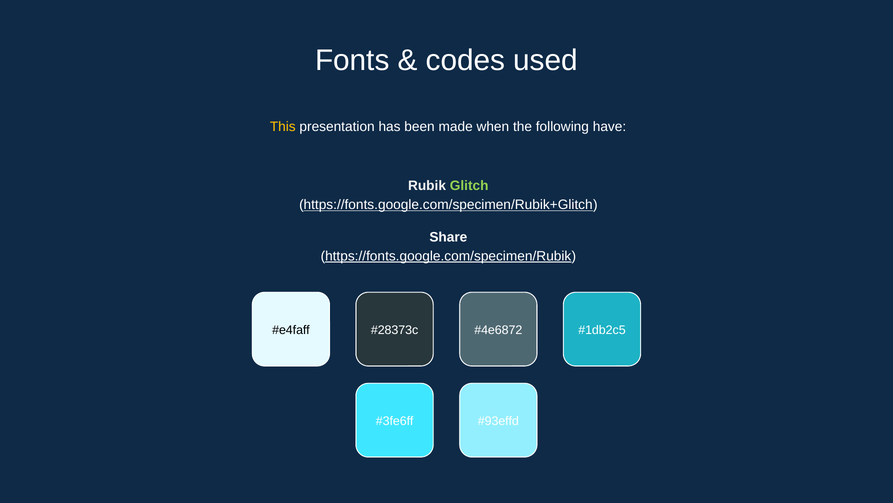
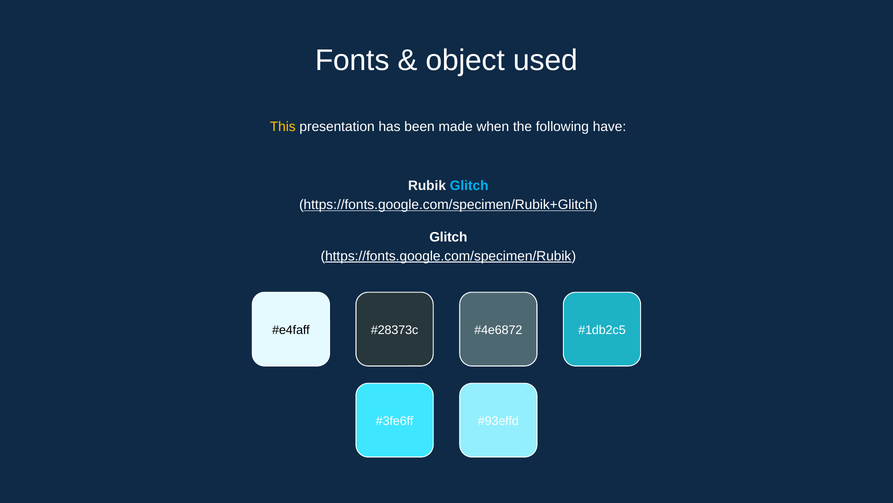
codes: codes -> object (465, 61)
Glitch colour: light green -> light blue (469, 186)
Share: Share -> Glitch (448, 237)
